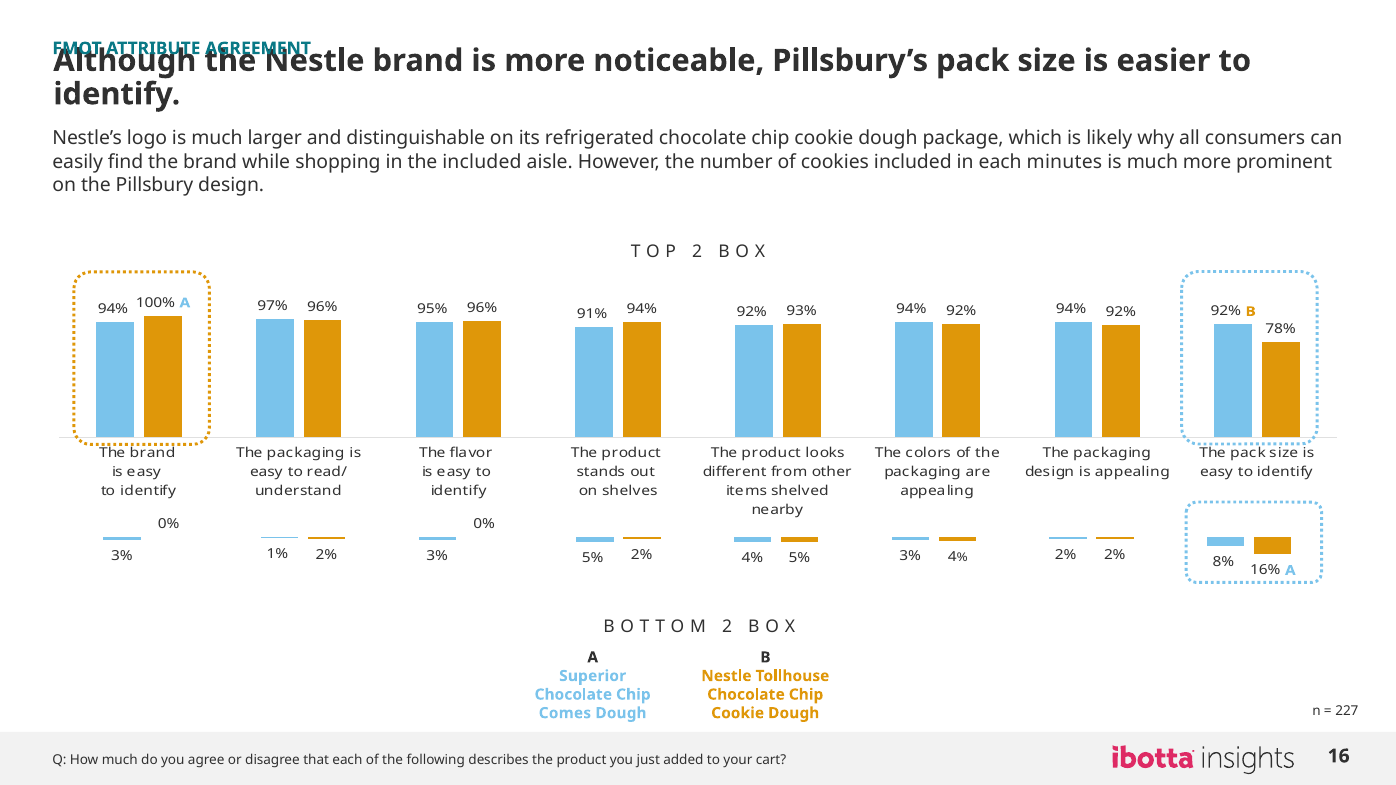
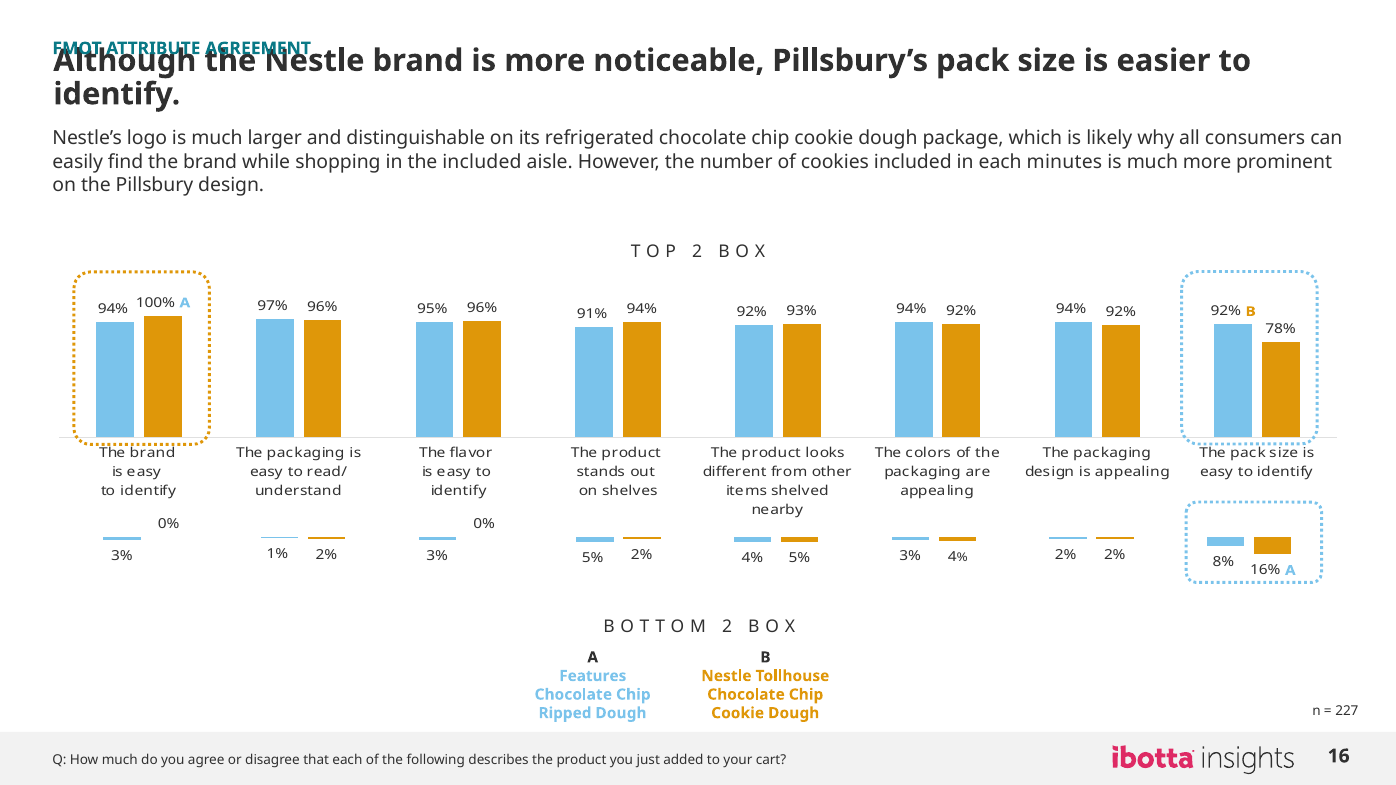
Superior: Superior -> Features (593, 676)
Comes: Comes -> Ripped (565, 713)
